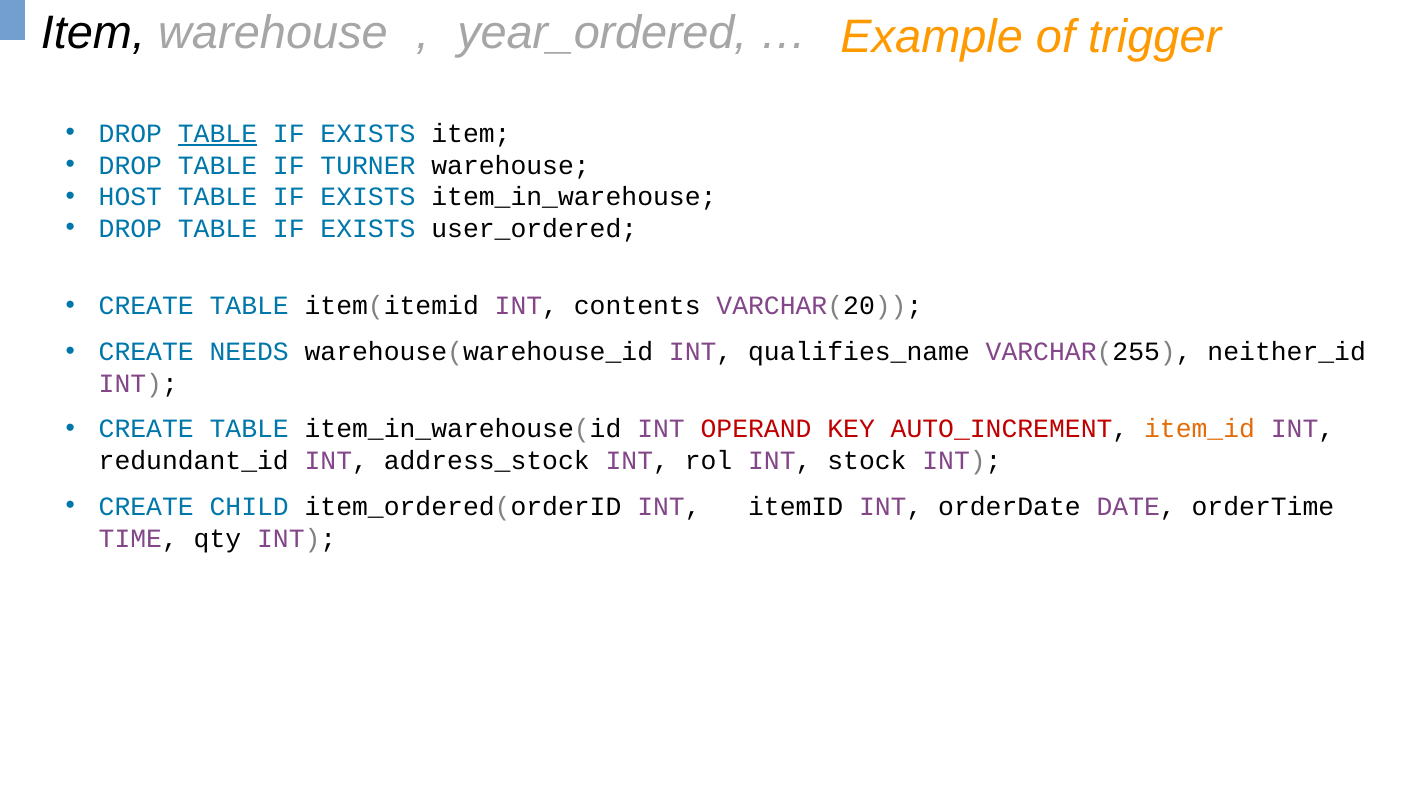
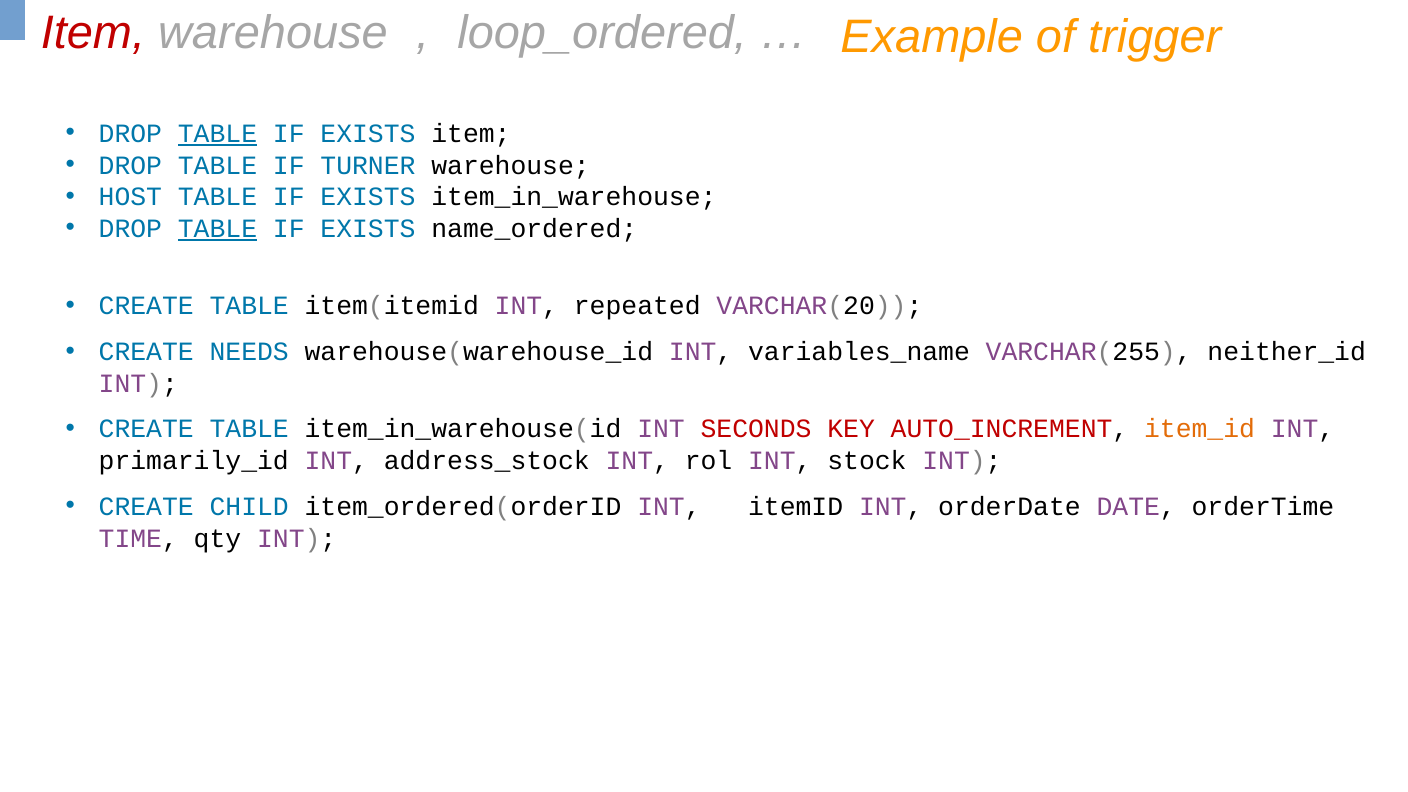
Item colour: black -> red (93, 33)
year_ordered: year_ordered -> loop_ordered (602, 33)
TABLE underline: none -> present (217, 229)
user_ordered: user_ordered -> name_ordered (534, 229)
contents: contents -> repeated (637, 306)
qualifies_name: qualifies_name -> variables_name (859, 352)
OPERAND: OPERAND -> SECONDS (756, 429)
redundant_id: redundant_id -> primarily_id (194, 461)
